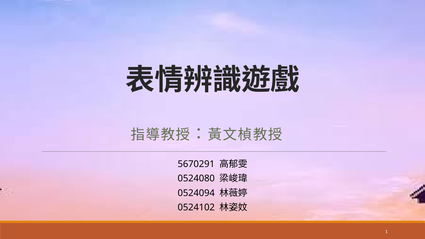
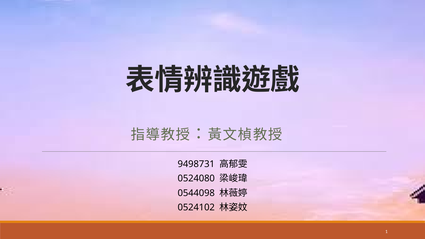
5670291: 5670291 -> 9498731 (196, 164)
0524094: 0524094 -> 0544098 (196, 193)
